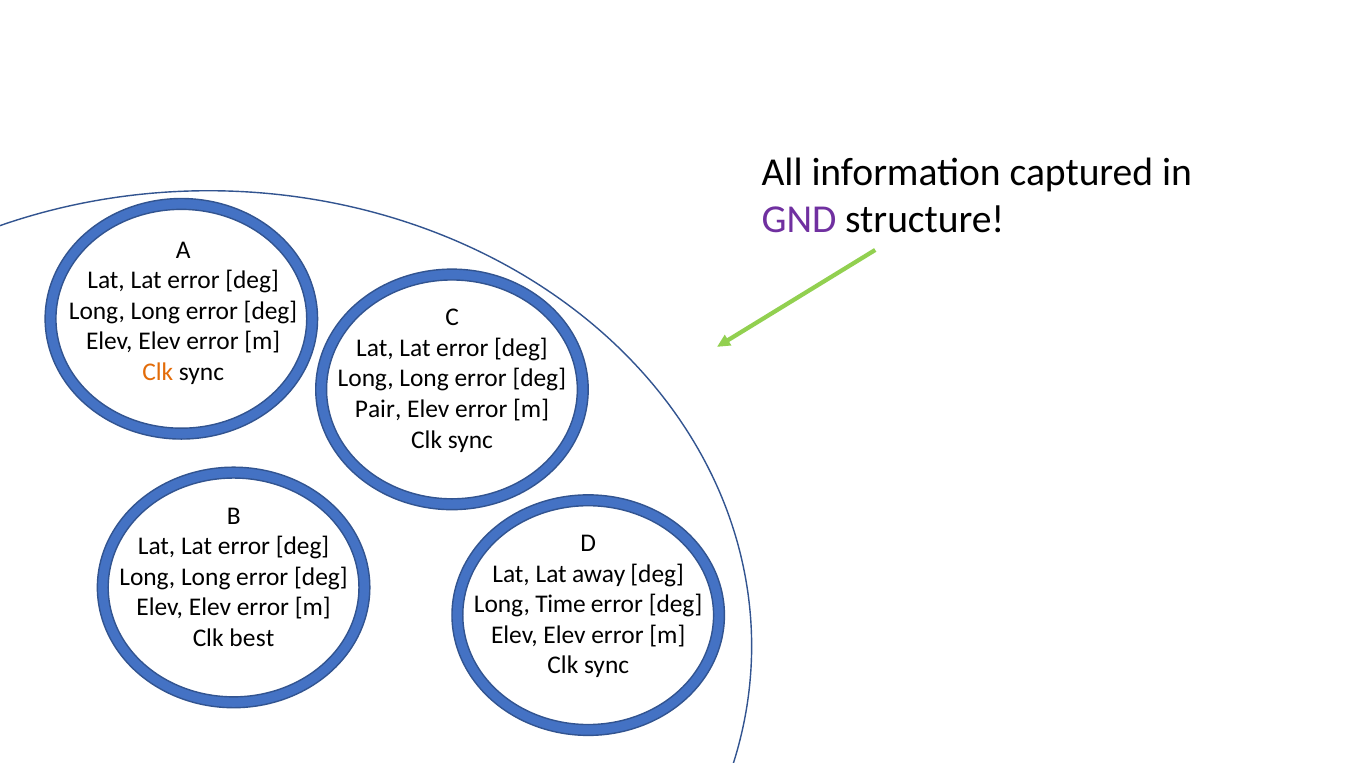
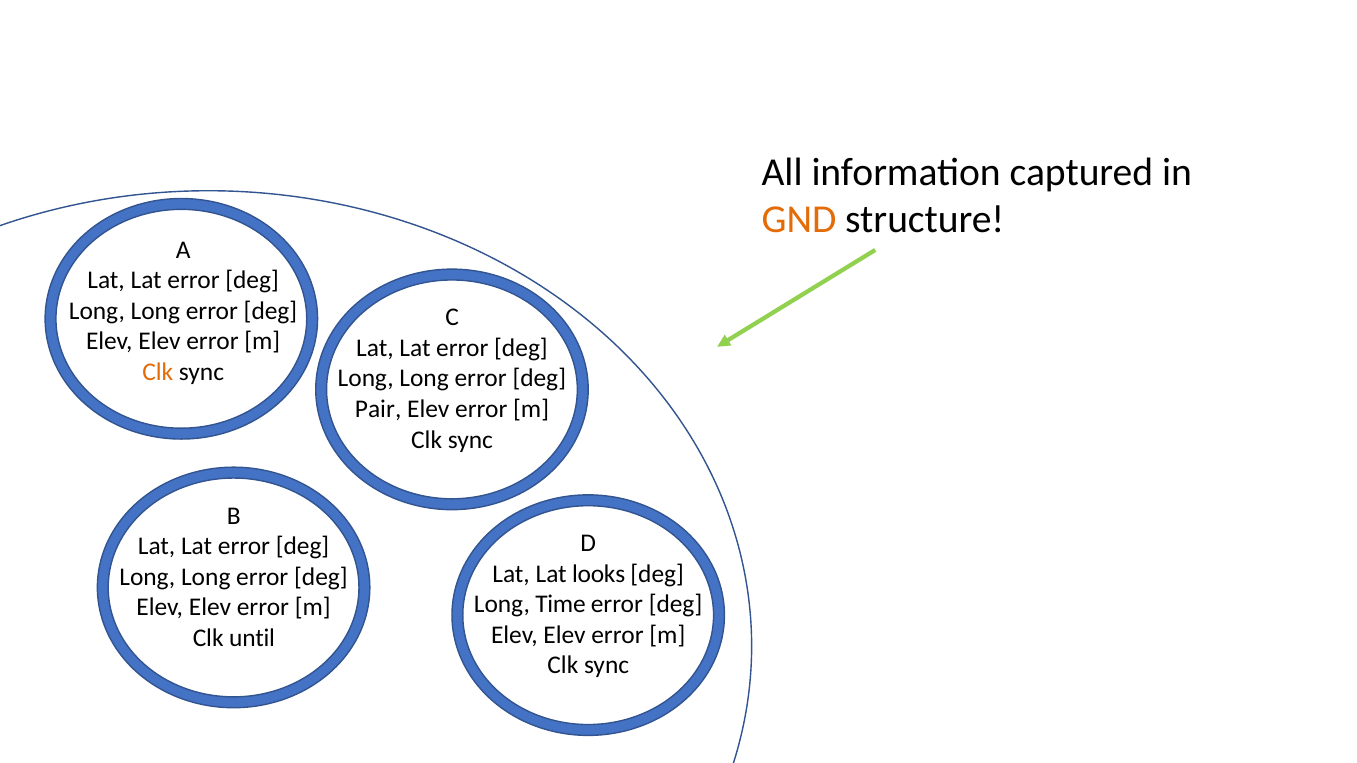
GND colour: purple -> orange (799, 220)
away: away -> looks (599, 574)
best: best -> until (252, 638)
